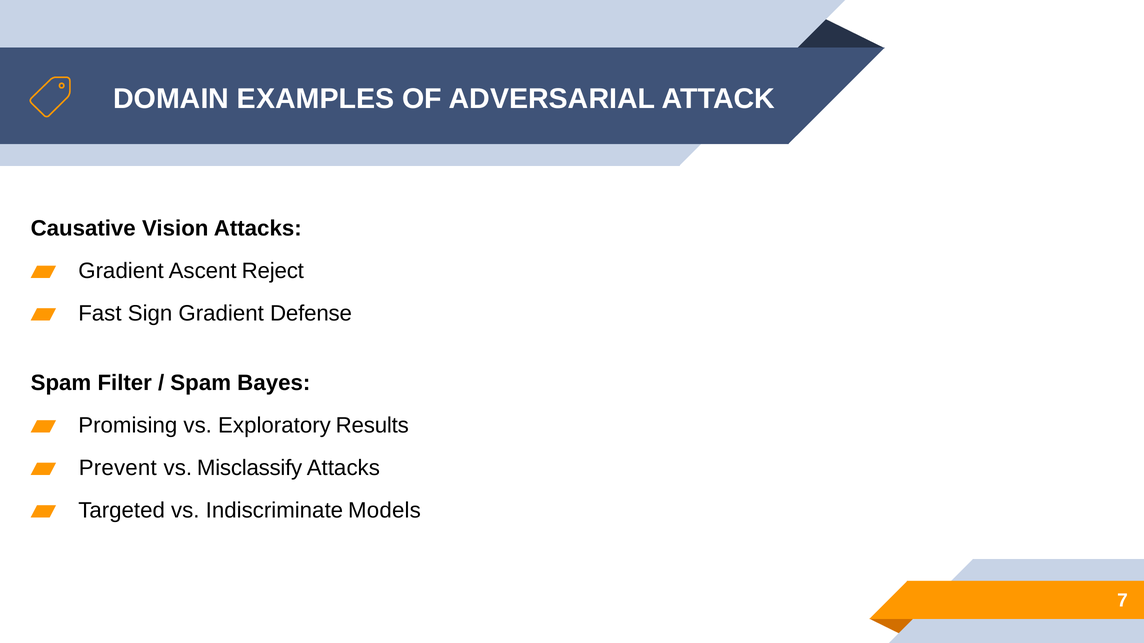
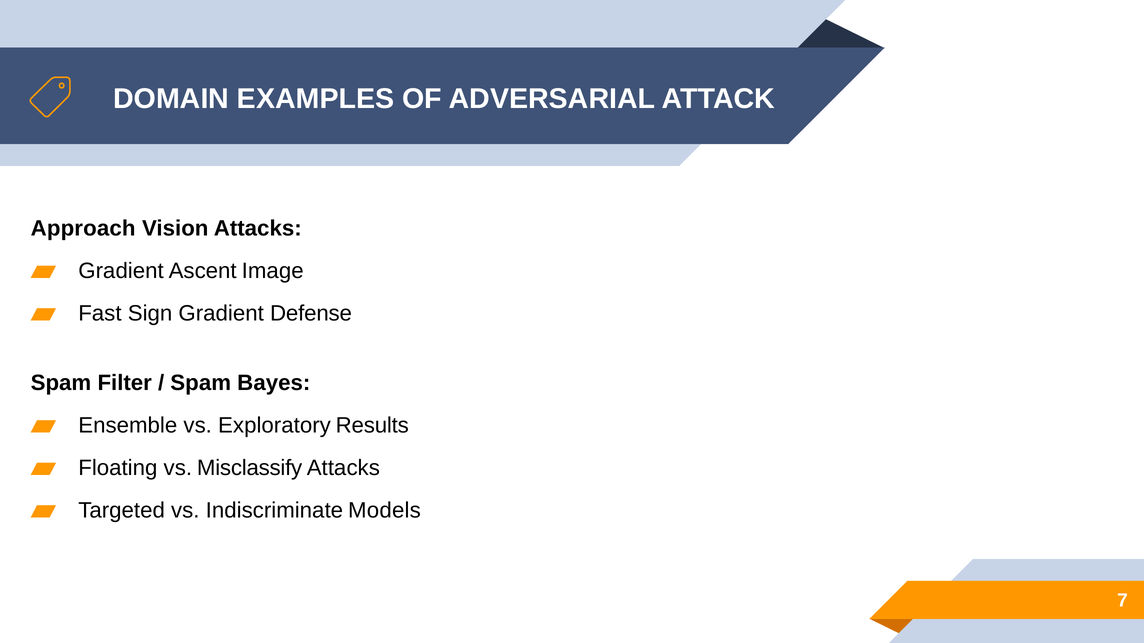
Causative: Causative -> Approach (83, 229)
Reject: Reject -> Image (273, 271)
Promising: Promising -> Ensemble (128, 426)
Prevent: Prevent -> Floating (118, 468)
